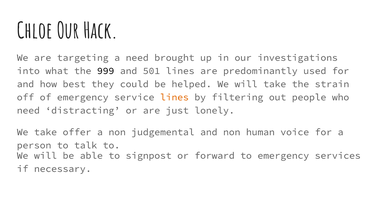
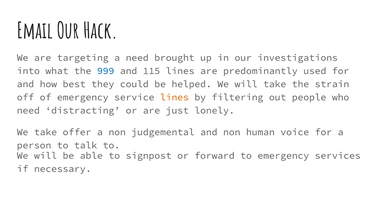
Chloe: Chloe -> Email (35, 31)
999 colour: black -> blue (106, 71)
501: 501 -> 115 (151, 71)
